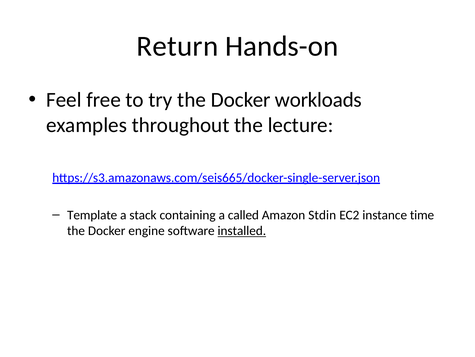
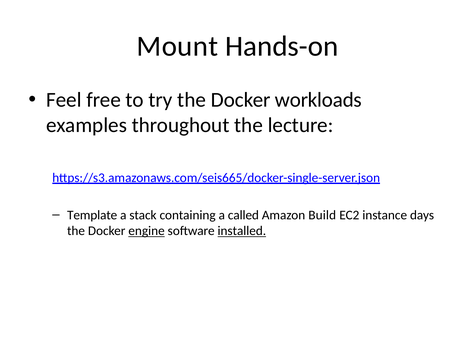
Return: Return -> Mount (177, 46)
Stdin: Stdin -> Build (322, 215)
time: time -> days (422, 215)
engine underline: none -> present (147, 230)
